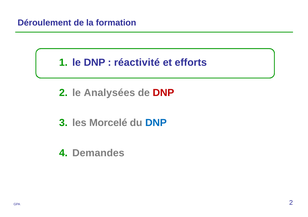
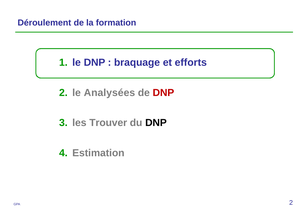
réactivité: réactivité -> braquage (137, 63)
Morcelé: Morcelé -> Trouver (108, 123)
DNP colour: blue -> black (156, 123)
Demandes: Demandes -> Estimation (98, 153)
